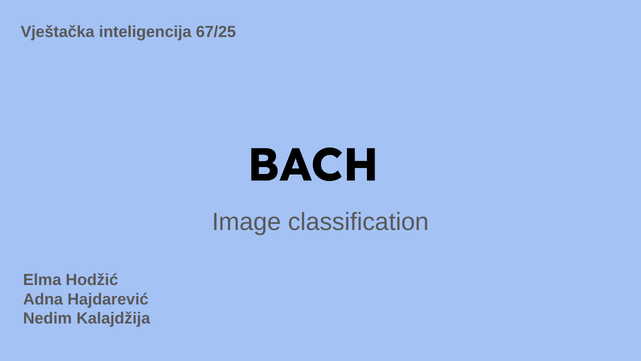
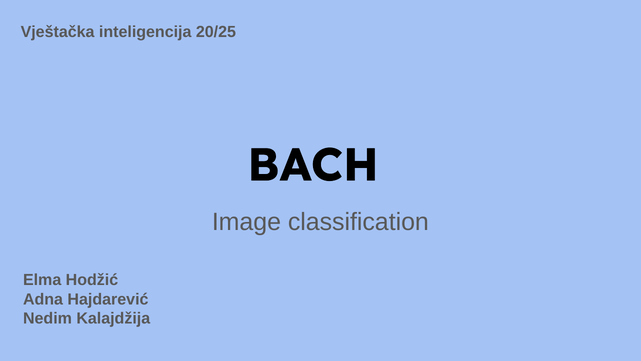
67/25: 67/25 -> 20/25 (216, 32)
